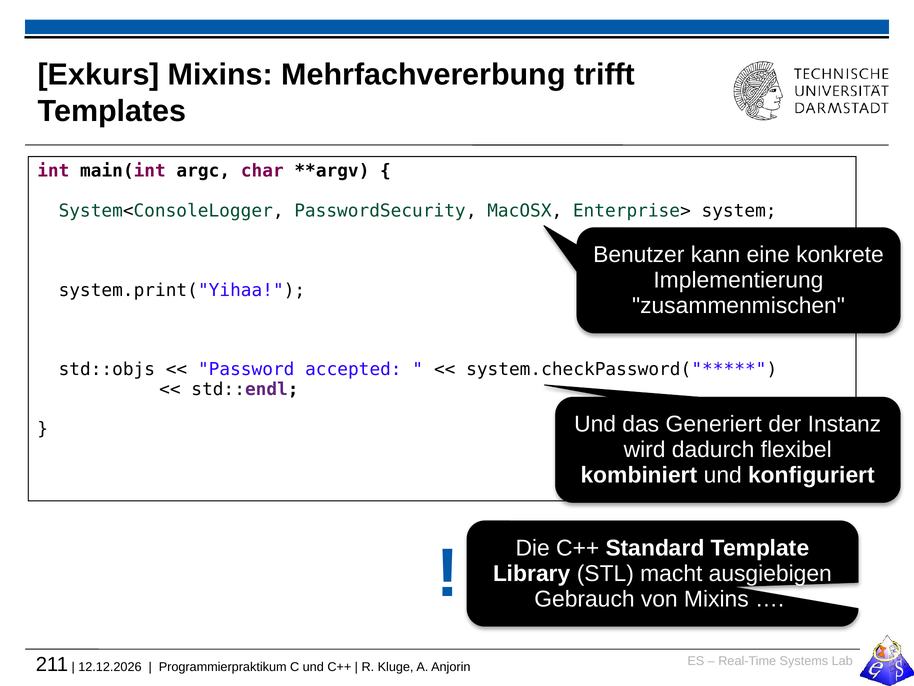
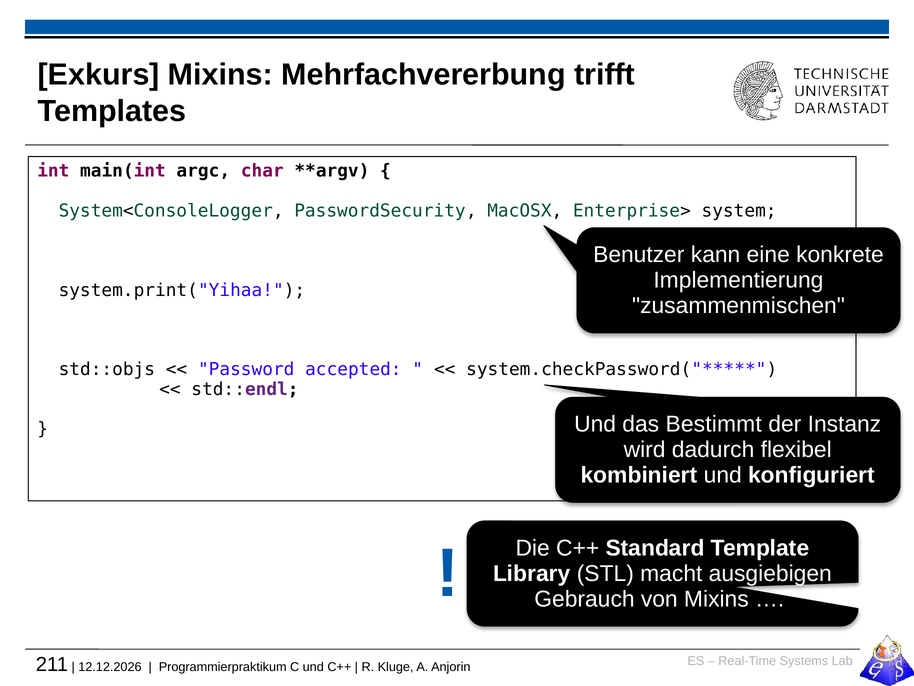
Generiert: Generiert -> Bestimmt (714, 424)
